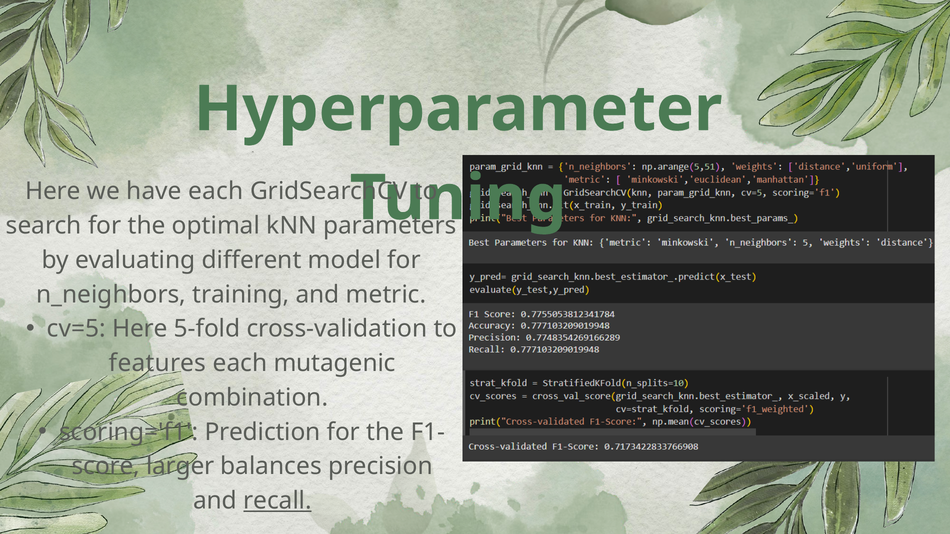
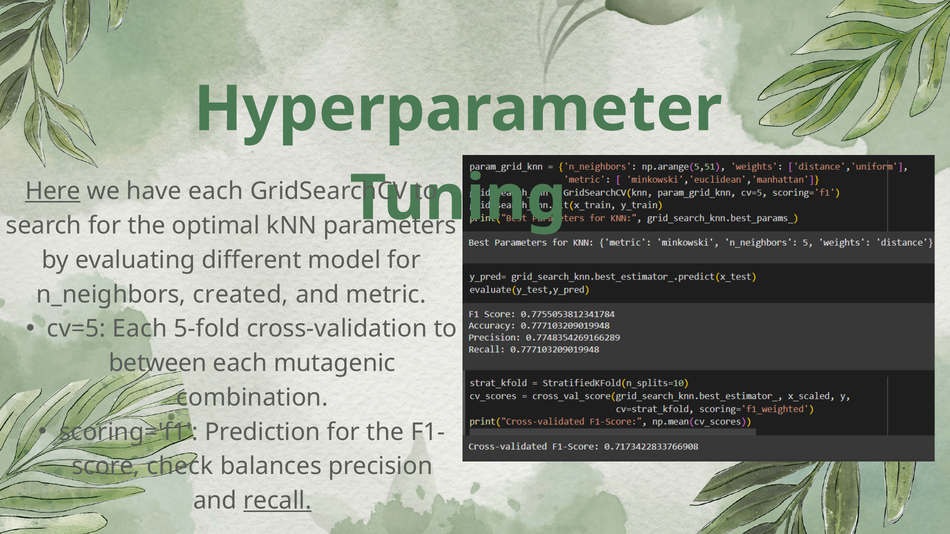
Here underline: none -> present (53, 192)
training: training -> created (241, 295)
cv=5 Here: Here -> Each (140, 329)
features: features -> between (158, 363)
larger: larger -> check (180, 467)
